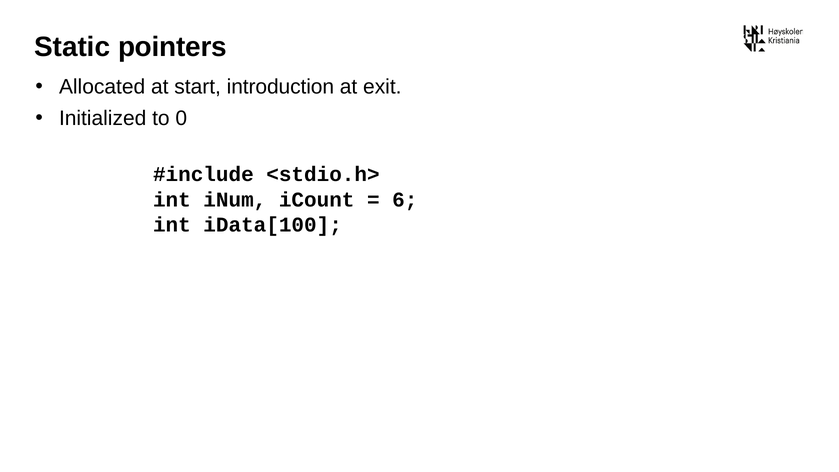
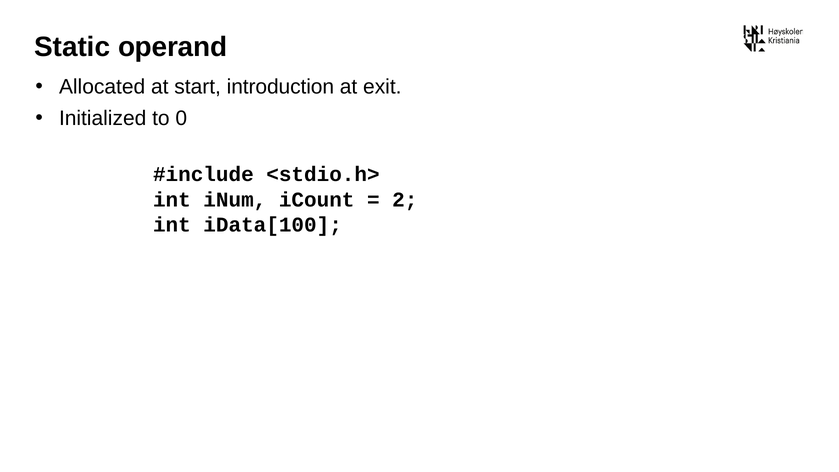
pointers: pointers -> operand (173, 47)
6: 6 -> 2 (405, 200)
